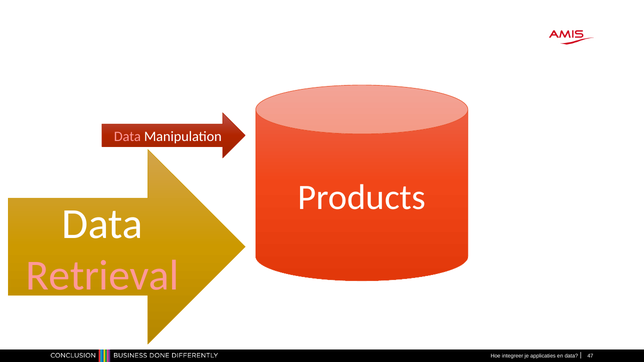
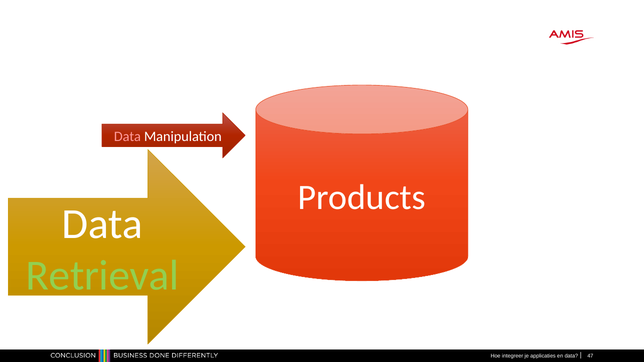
Retrieval colour: pink -> light green (102, 276)
